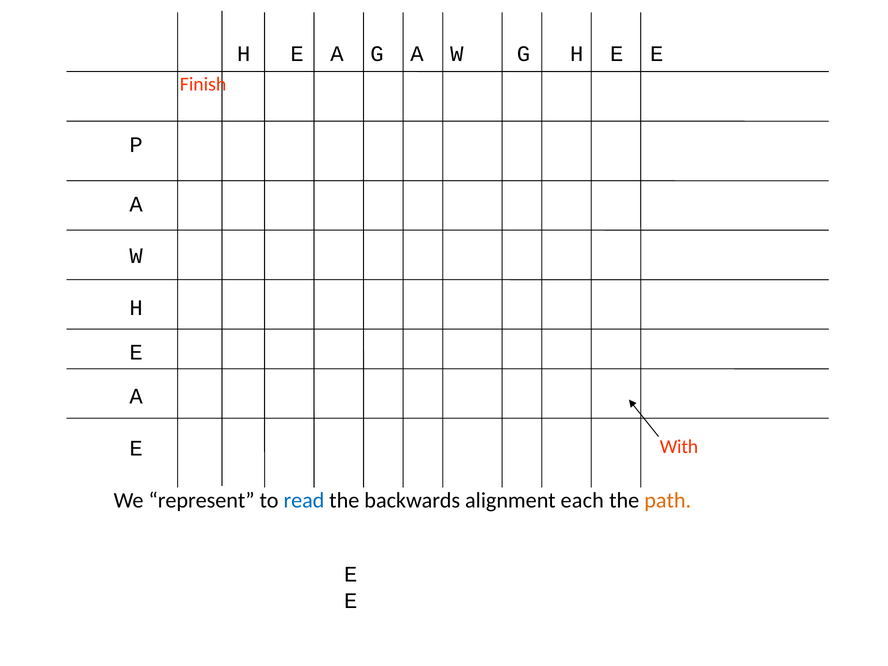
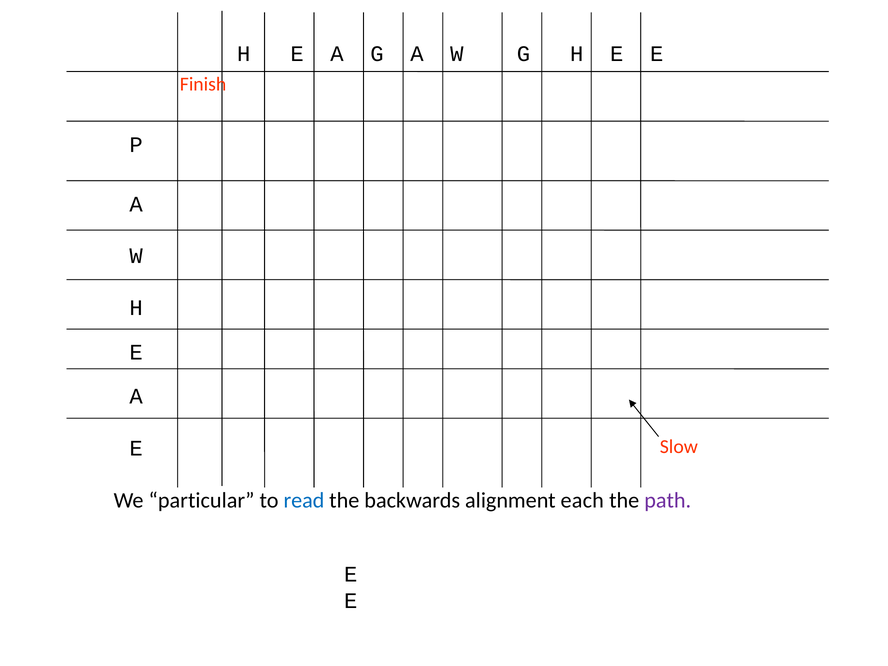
With: With -> Slow (679, 447)
represent: represent -> particular (202, 500)
path colour: orange -> purple (668, 500)
